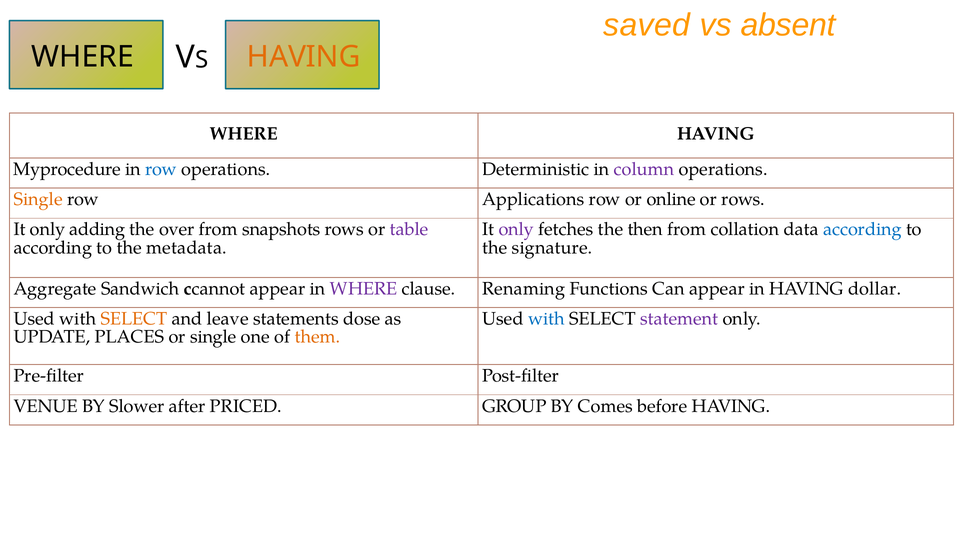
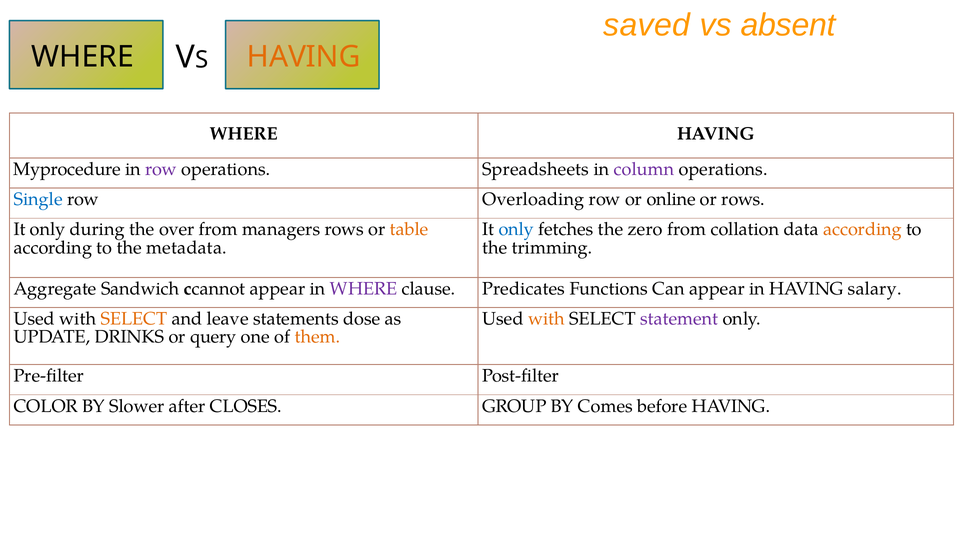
row colour: blue -> purple (161, 170)
Deterministic: Deterministic -> Spreadsheets (536, 170)
Single colour: orange -> blue (38, 200)
Applications: Applications -> Overloading (533, 200)
adding: adding -> during (97, 230)
snapshots: snapshots -> managers (281, 230)
table colour: purple -> orange (409, 230)
only colour: purple -> blue (516, 230)
then: then -> zero (645, 230)
according colour: blue -> orange (862, 230)
signature: signature -> trimming (552, 248)
Renaming: Renaming -> Predicates (524, 289)
dollar: dollar -> salary (875, 289)
with colour: blue -> orange (546, 319)
PLACES: PLACES -> DRINKS (130, 337)
or single: single -> query (213, 337)
VENUE: VENUE -> COLOR (46, 407)
PRICED: PRICED -> CLOSES (246, 407)
